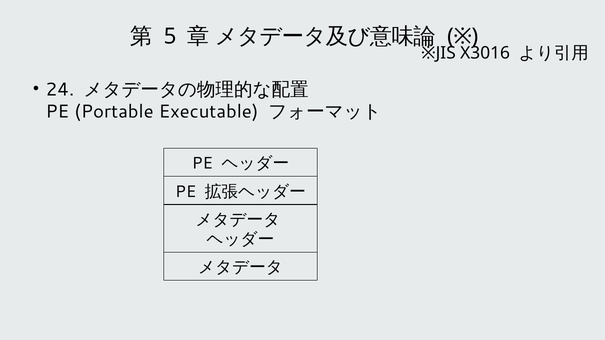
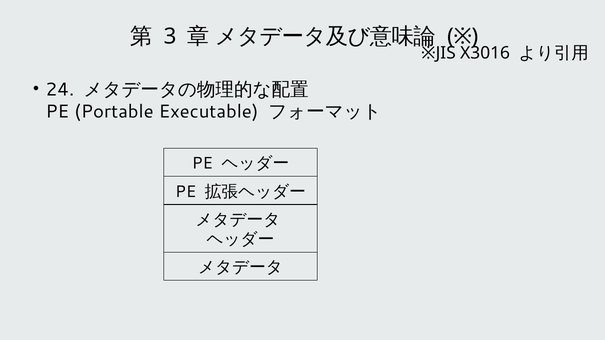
5: 5 -> 3 (170, 37)
